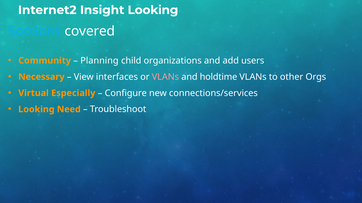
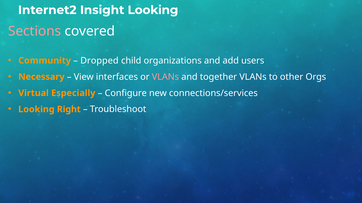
Sections colour: light blue -> pink (35, 31)
Planning: Planning -> Dropped (99, 61)
holdtime: holdtime -> together (218, 77)
Need: Need -> Right (69, 110)
